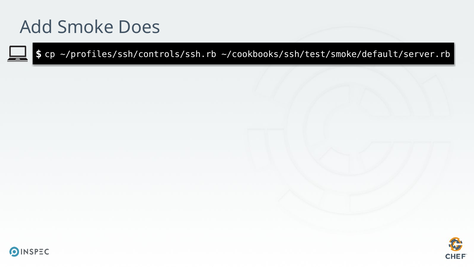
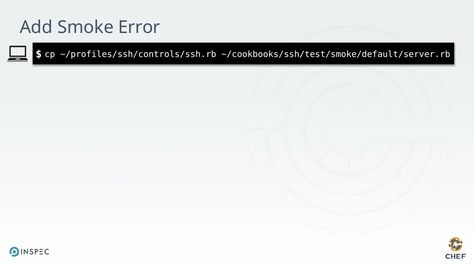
Does: Does -> Error (139, 27)
